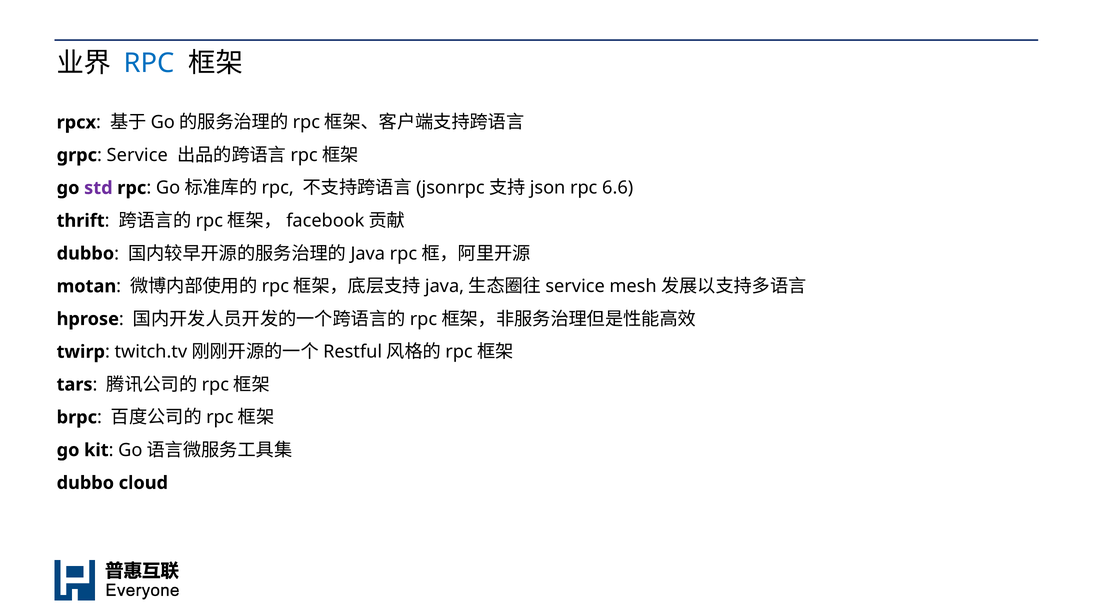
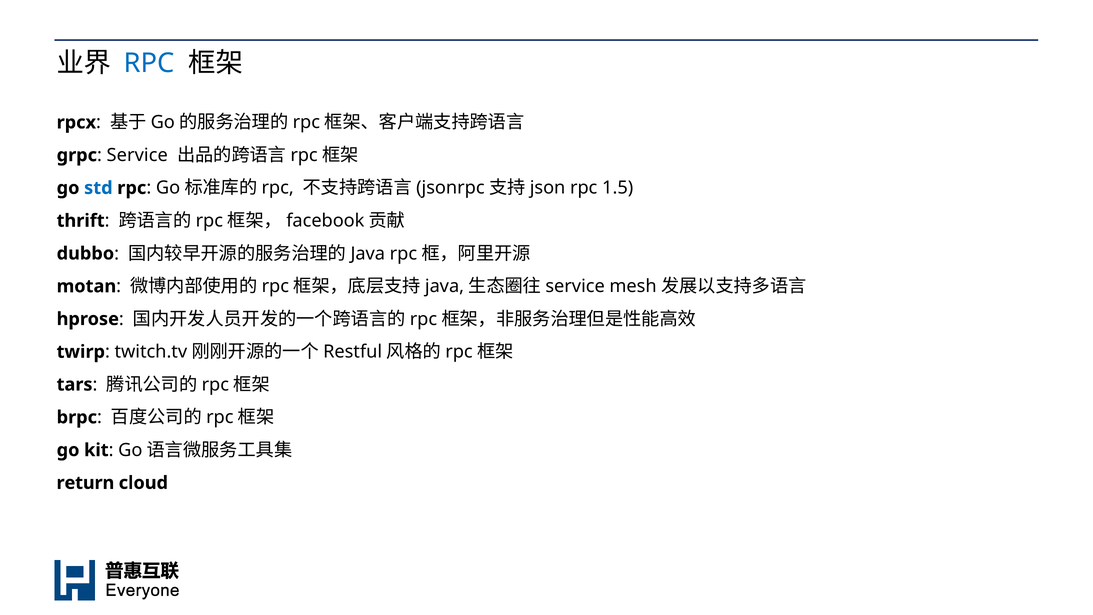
std colour: purple -> blue (98, 188)
6.6: 6.6 -> 1.5 (618, 188)
dubbo: dubbo -> return (85, 483)
